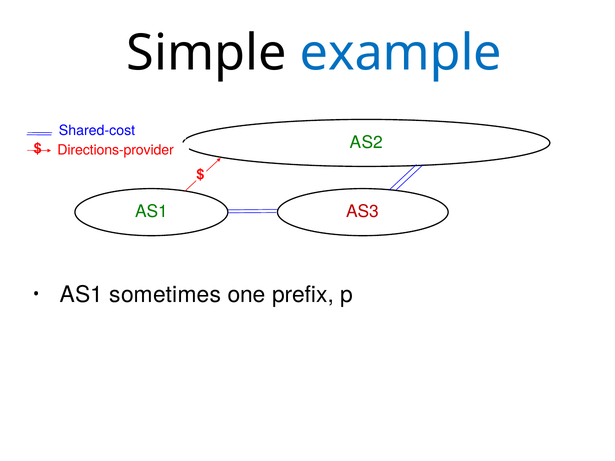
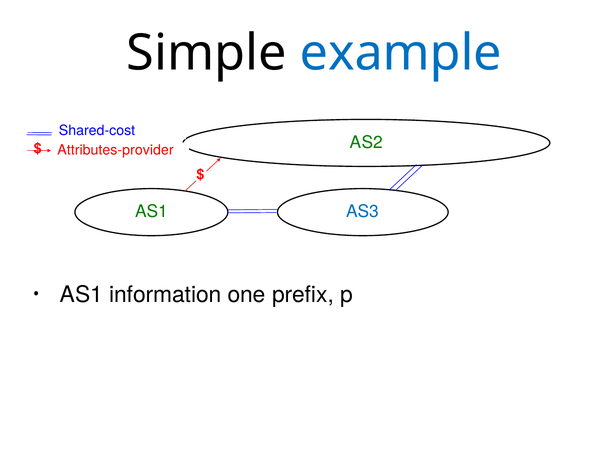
Directions-provider: Directions-provider -> Attributes-provider (115, 150)
AS3 colour: red -> blue (363, 212)
sometimes: sometimes -> information (165, 295)
